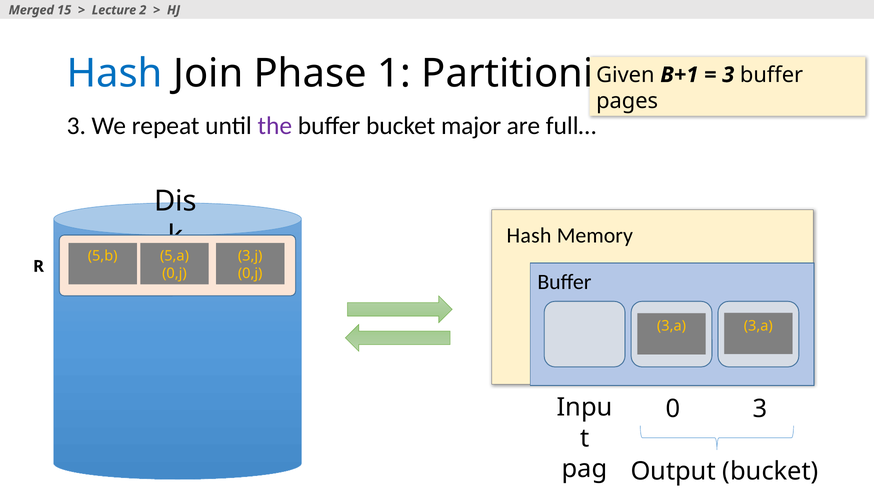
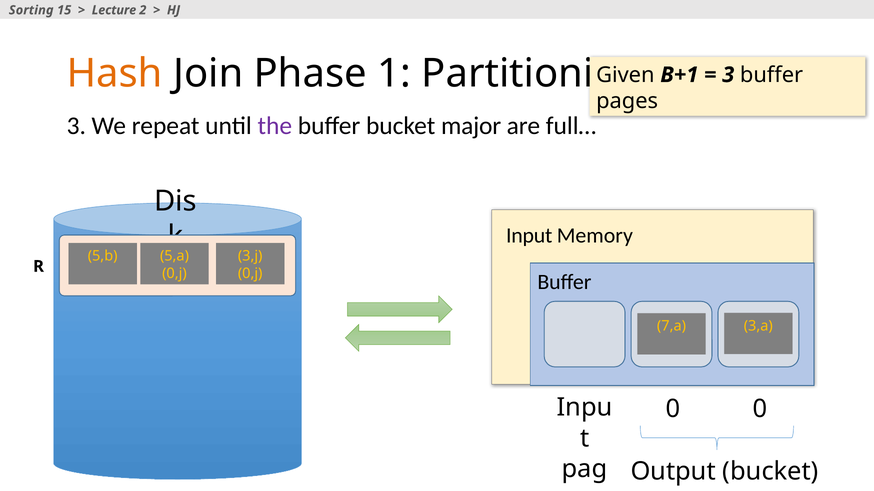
Merged: Merged -> Sorting (31, 10)
Hash colour: blue -> orange (115, 73)
Hash: Hash -> Input (529, 236)
3,a: 3,a -> 7,a (671, 327)
0 3: 3 -> 0 (760, 409)
